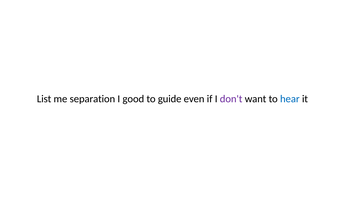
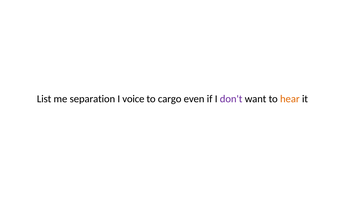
good: good -> voice (133, 99)
guide: guide -> cargo (170, 99)
hear colour: blue -> orange (290, 99)
